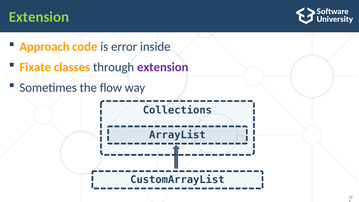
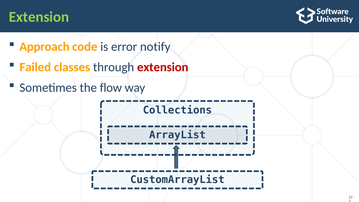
inside: inside -> notify (155, 47)
Fixate: Fixate -> Failed (35, 67)
extension colour: purple -> red (163, 67)
